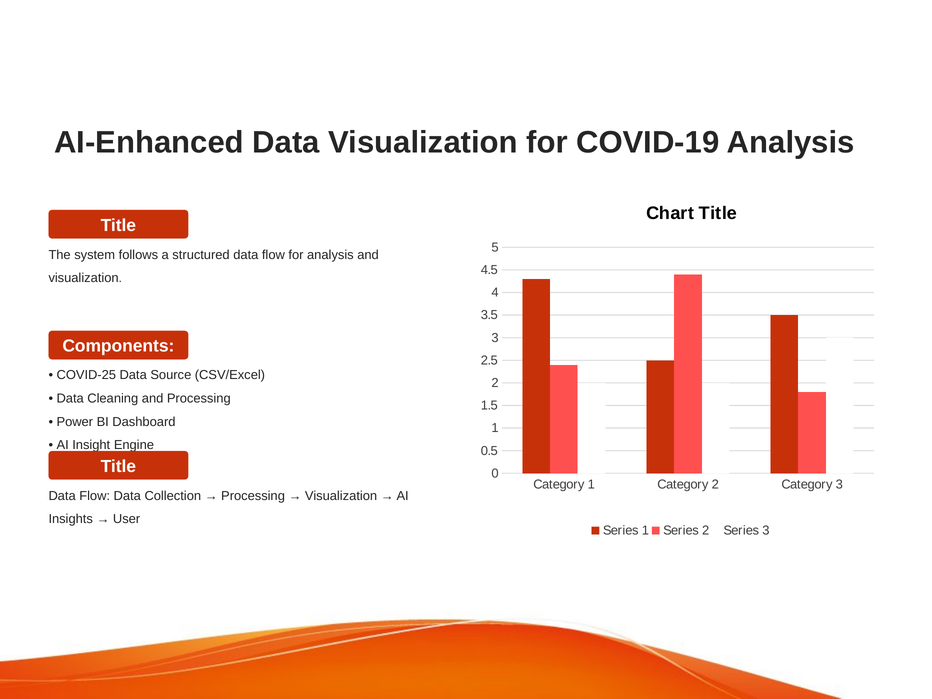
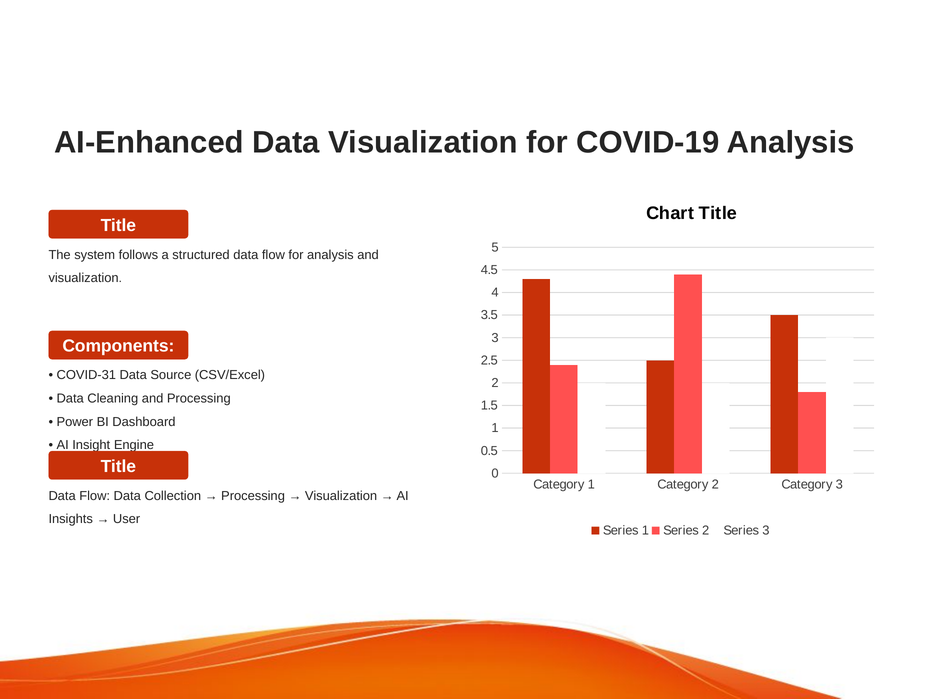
COVID-25: COVID-25 -> COVID-31 (86, 375)
